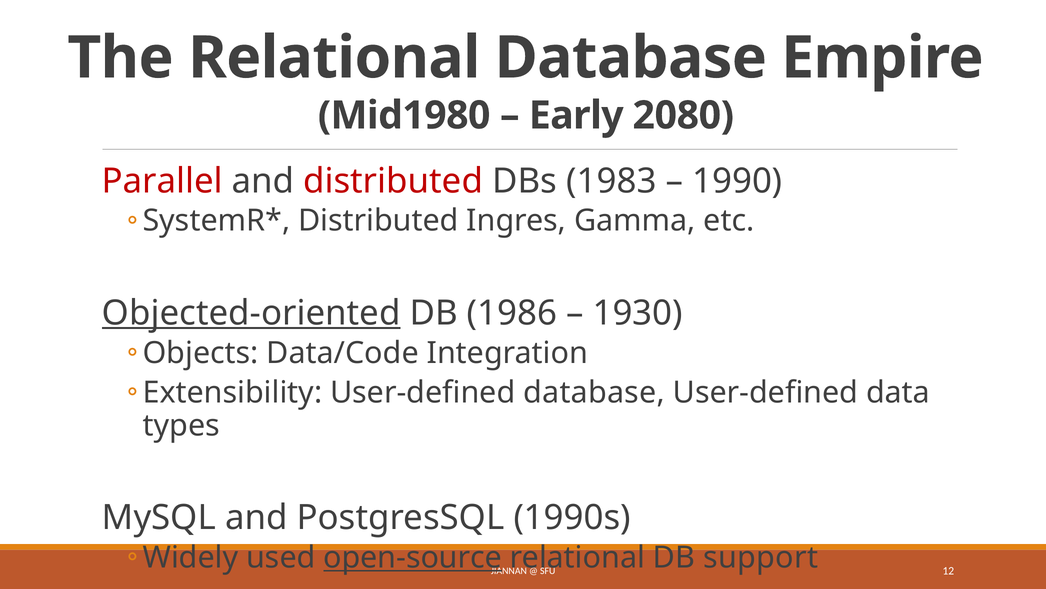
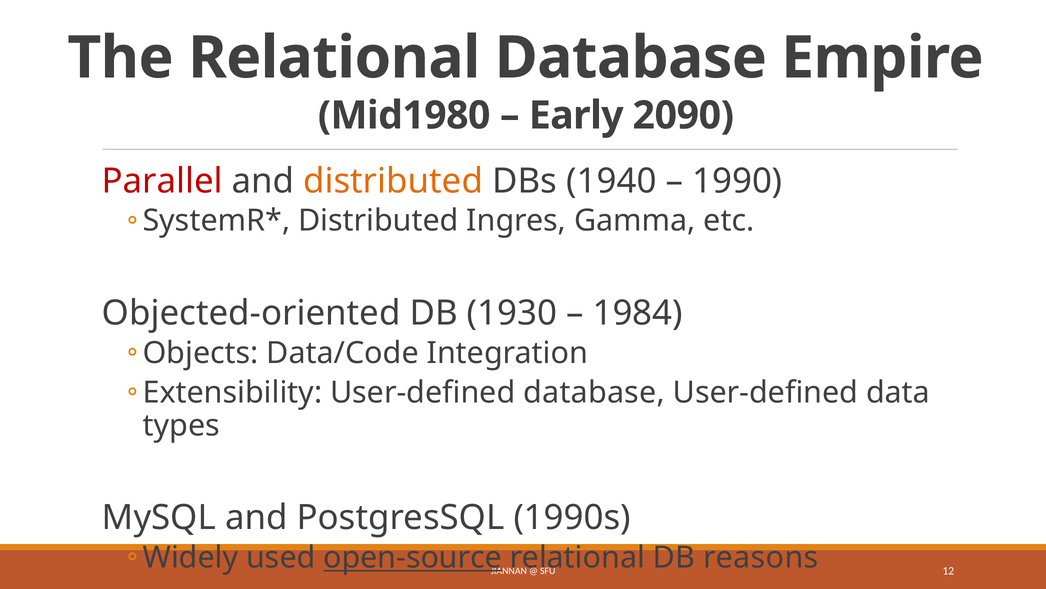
2080: 2080 -> 2090 (683, 115)
distributed colour: red -> orange (393, 181)
1983: 1983 -> 1940 (612, 181)
Objected-oriented underline: present -> none (251, 313)
1986: 1986 -> 1930 (512, 313)
1930: 1930 -> 1984 (638, 313)
support: support -> reasons (761, 557)
